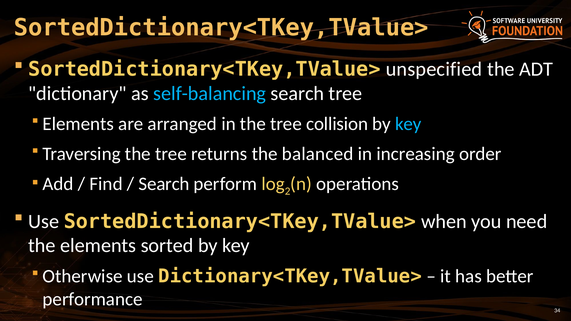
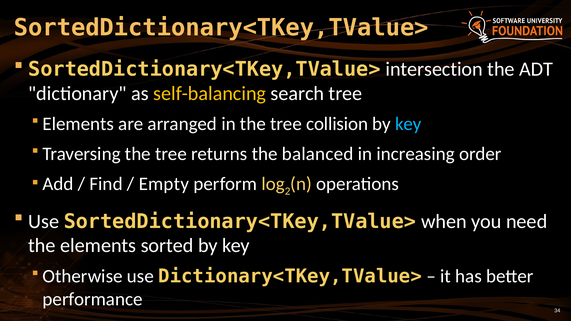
unspecified: unspecified -> intersection (434, 69)
self-balancing colour: light blue -> yellow (210, 93)
Search: Search -> Empty (164, 184)
